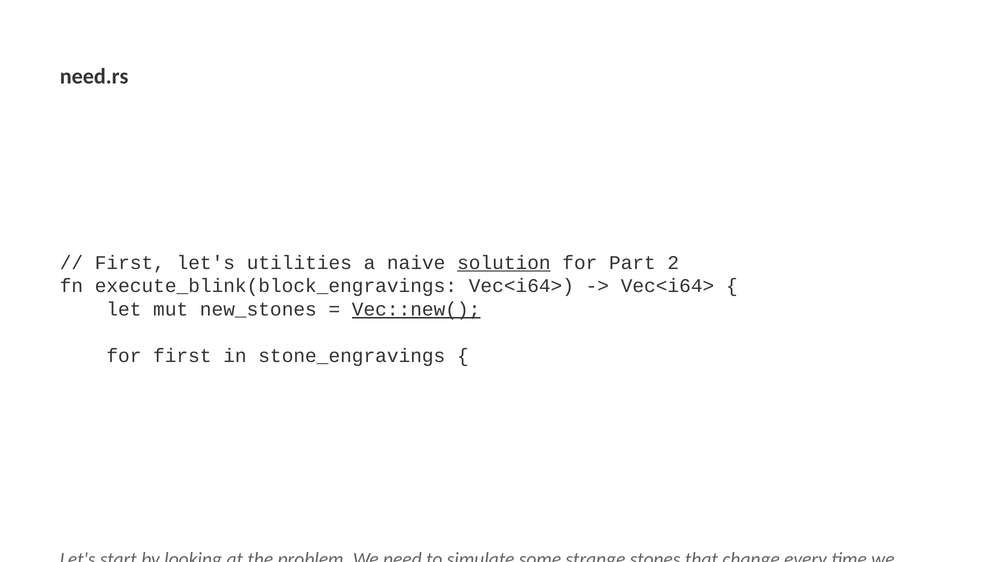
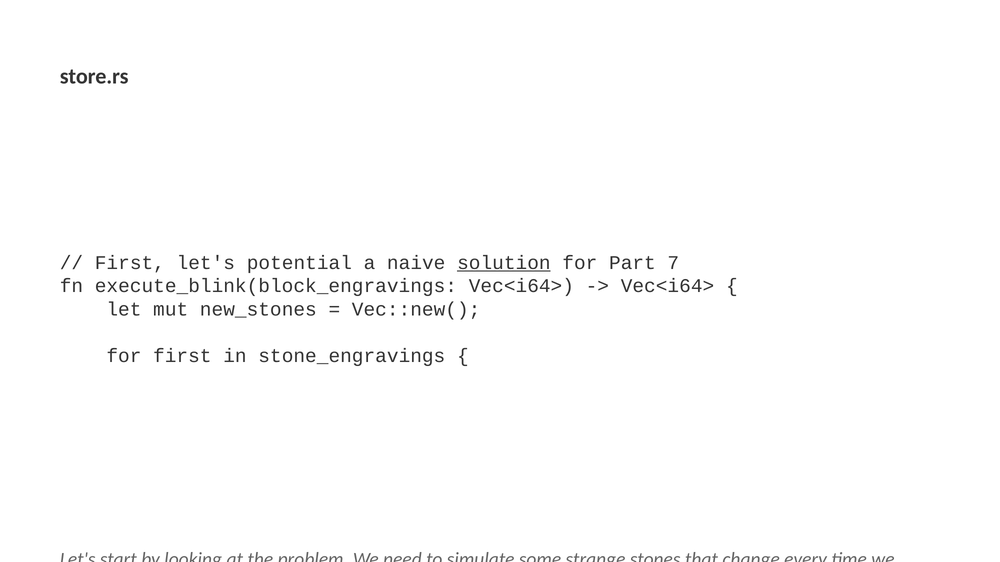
need.rs: need.rs -> store.rs (94, 76)
utilities: utilities -> potential (299, 263)
2: 2 -> 7 (673, 263)
Vec::new( underline: present -> none (416, 310)
